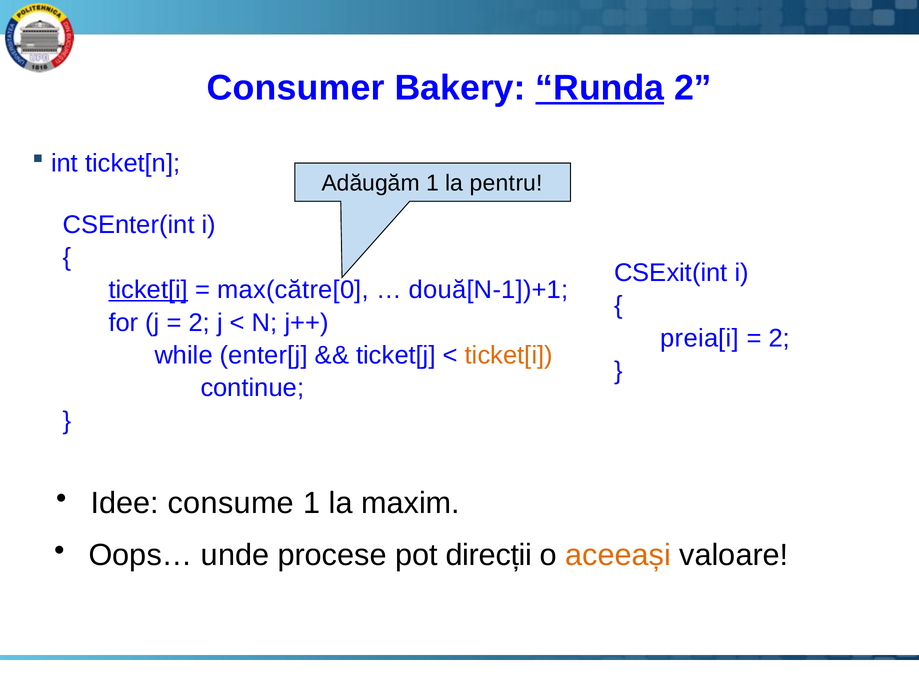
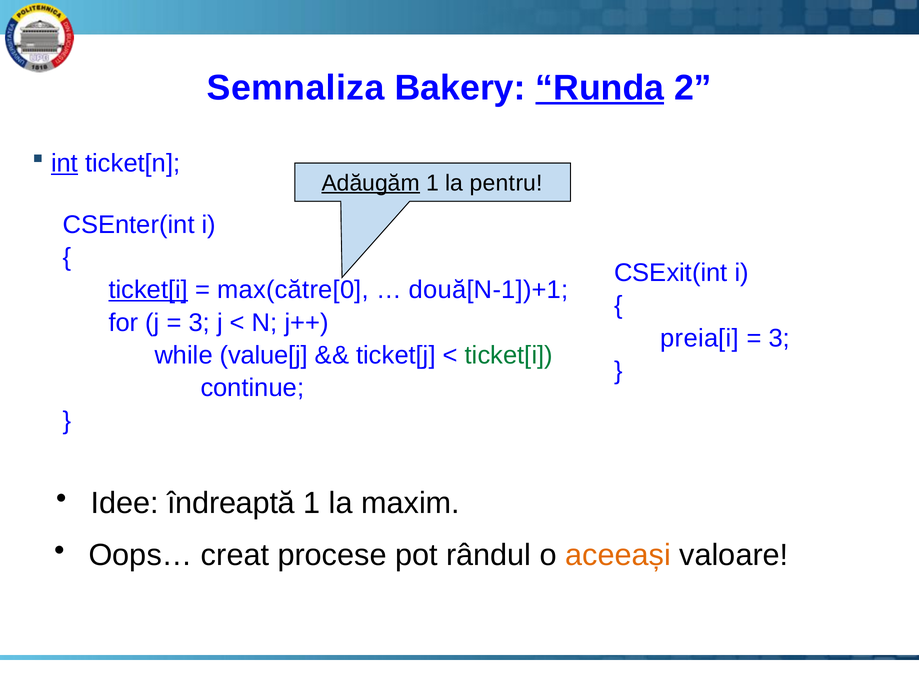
Consumer: Consumer -> Semnaliza (296, 88)
int underline: none -> present (65, 163)
Adăugăm underline: none -> present (371, 183)
2: 2 -> 3 (199, 323)
2: 2 -> 3 (779, 338)
enter[j: enter[j -> value[j (264, 355)
ticket[i colour: orange -> green (509, 355)
consume: consume -> îndreaptă (231, 503)
unde: unde -> creat (235, 555)
direcții: direcții -> rândul (489, 555)
